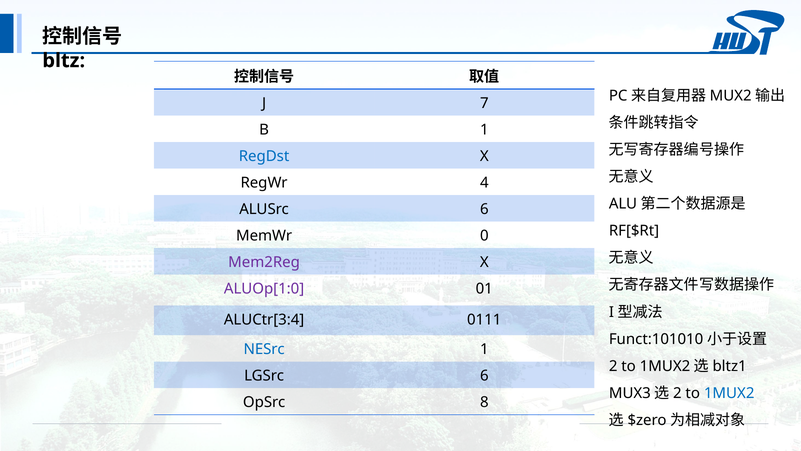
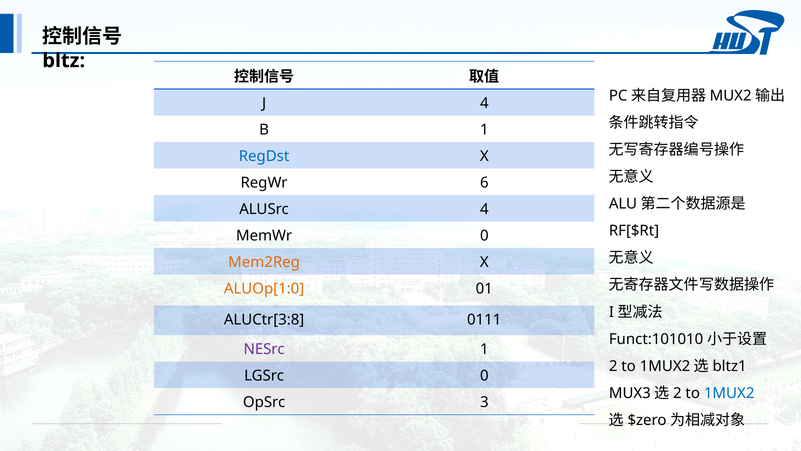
J 7: 7 -> 4 (484, 103)
4: 4 -> 6 (484, 182)
ALUSrc 6: 6 -> 4 (484, 209)
Mem2Reg colour: purple -> orange (264, 262)
ALUOp[1:0 colour: purple -> orange (264, 288)
ALUCtr[3:4: ALUCtr[3:4 -> ALUCtr[3:8 (264, 319)
NESrc colour: blue -> purple (264, 349)
LGSrc 6: 6 -> 0 (484, 375)
8: 8 -> 3 (484, 402)
